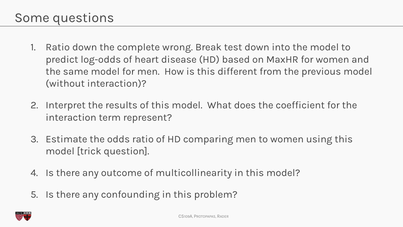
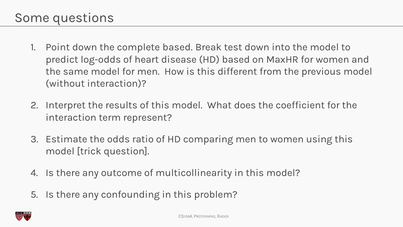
Ratio: Ratio -> Point (58, 47)
complete wrong: wrong -> based (178, 47)
